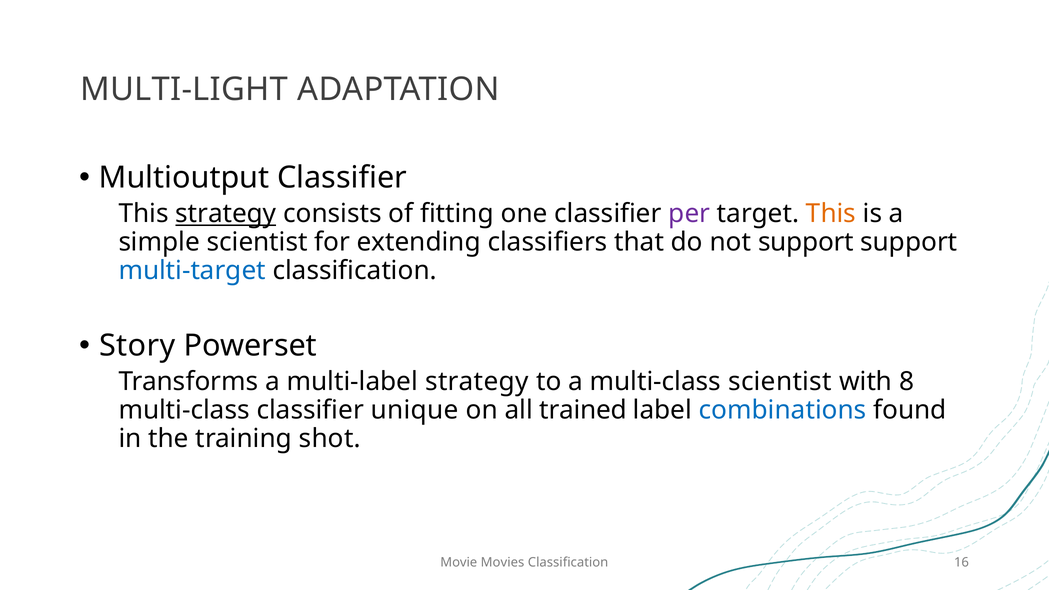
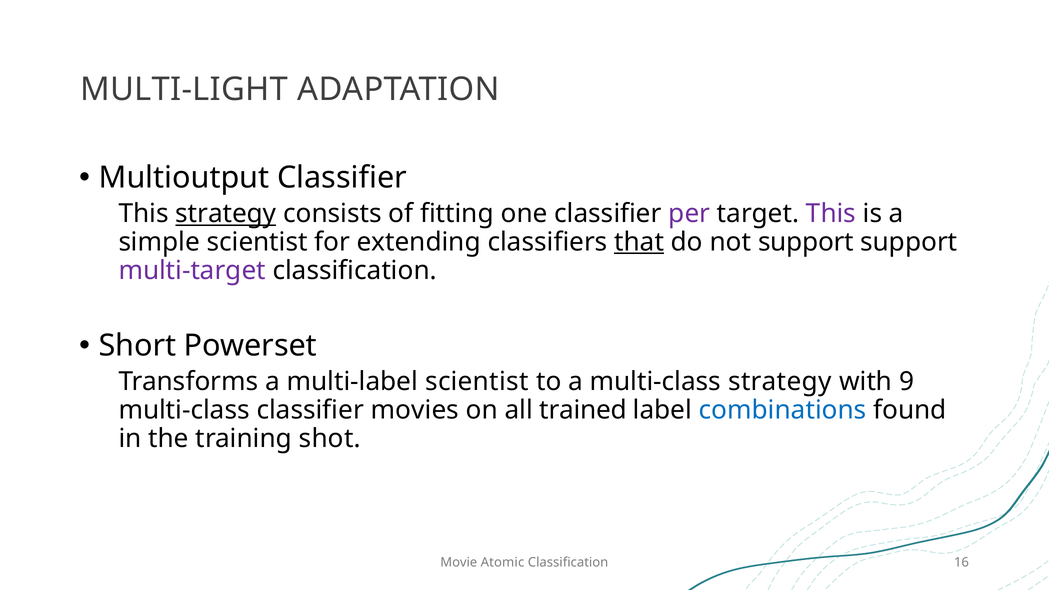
This colour: orange -> purple (831, 214)
that underline: none -> present (639, 242)
multi-target colour: blue -> purple (192, 270)
Story: Story -> Short (137, 346)
multi-label strategy: strategy -> scientist (477, 382)
multi-class scientist: scientist -> strategy (780, 382)
8: 8 -> 9 (907, 382)
unique: unique -> movies (415, 410)
Movies: Movies -> Atomic (502, 562)
